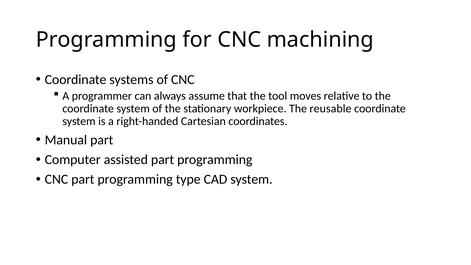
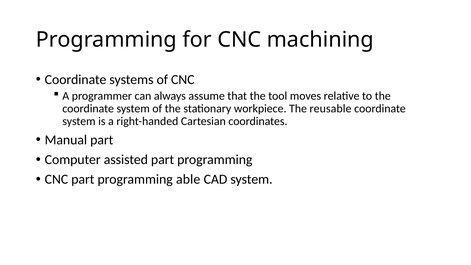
type: type -> able (188, 179)
